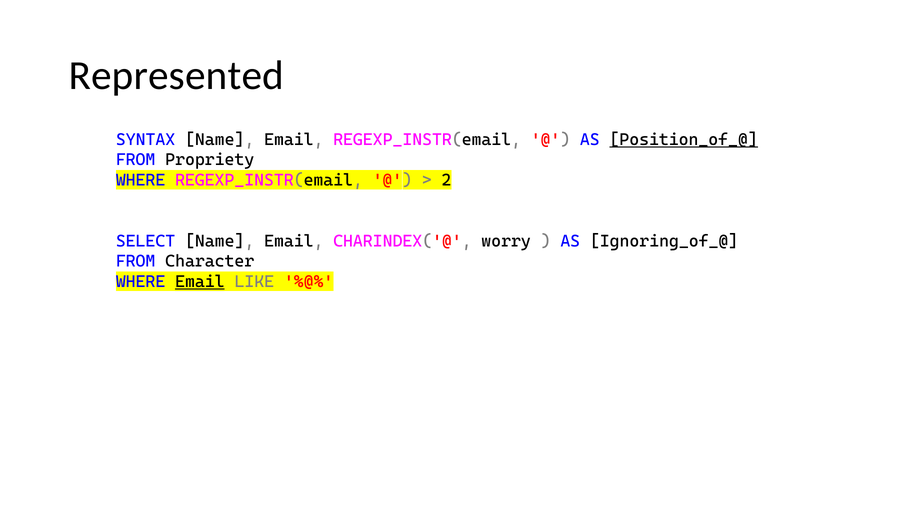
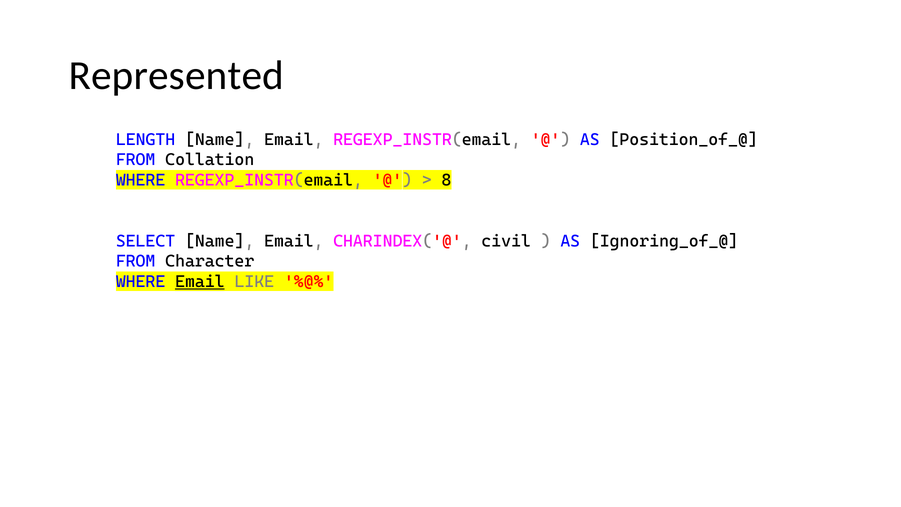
SYNTAX: SYNTAX -> LENGTH (146, 140)
Position_of_@ underline: present -> none (684, 140)
Propriety: Propriety -> Collation (210, 160)
2: 2 -> 8 (446, 180)
worry: worry -> civil (506, 241)
